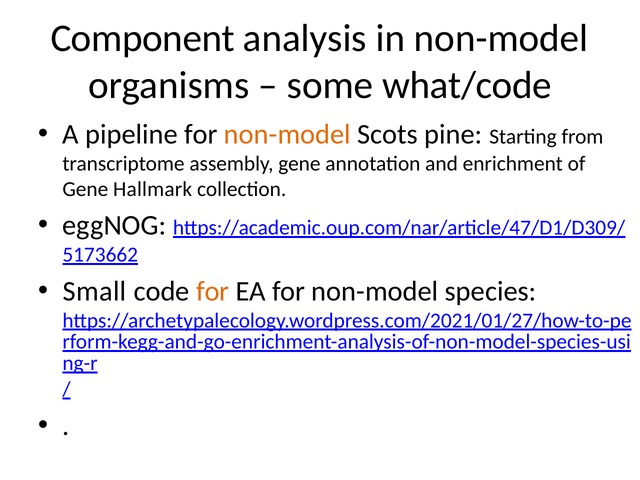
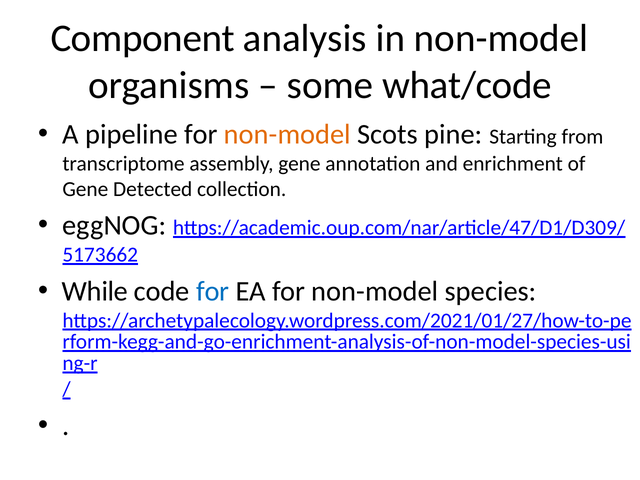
Hallmark: Hallmark -> Detected (153, 189)
Small: Small -> While (95, 291)
for colour: orange -> blue (213, 291)
